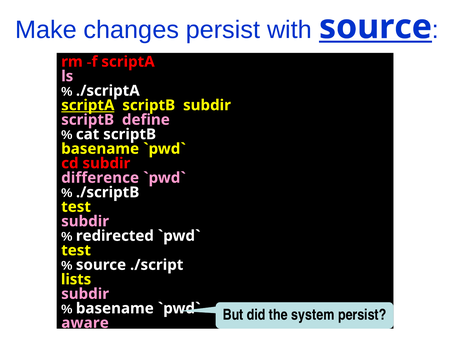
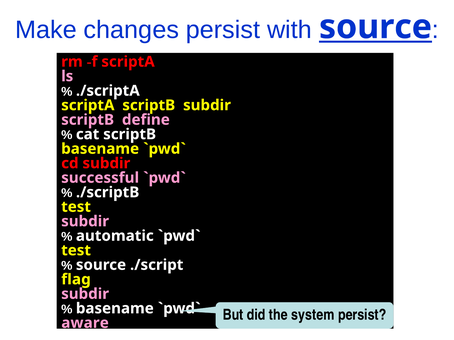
scriptA underline: present -> none (88, 105)
difference: difference -> successful (100, 178)
redirected: redirected -> automatic (115, 236)
lists: lists -> flag (76, 280)
